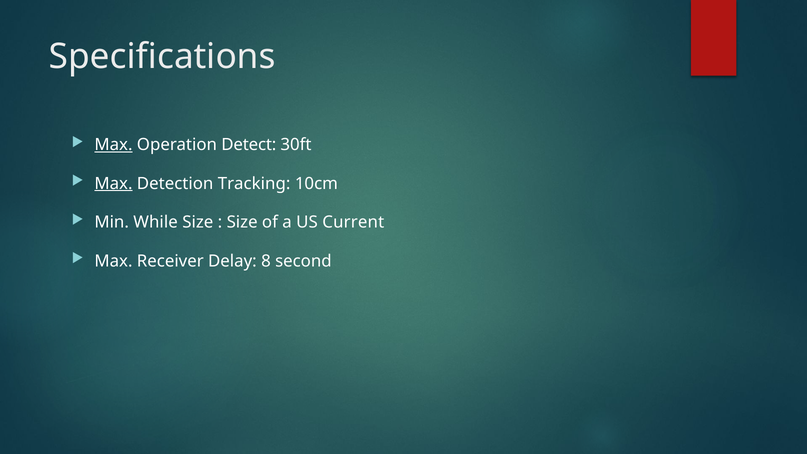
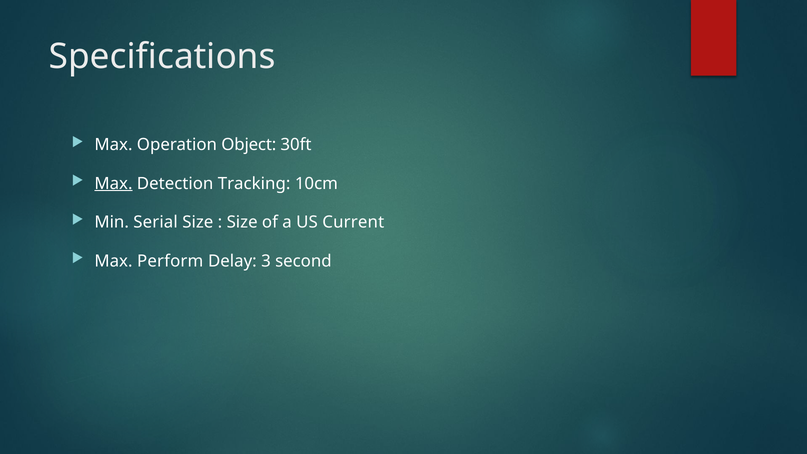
Max underline: present -> none (113, 145)
Detect: Detect -> Object (249, 145)
While: While -> Serial (156, 222)
Receiver: Receiver -> Perform (170, 261)
8: 8 -> 3 (266, 261)
